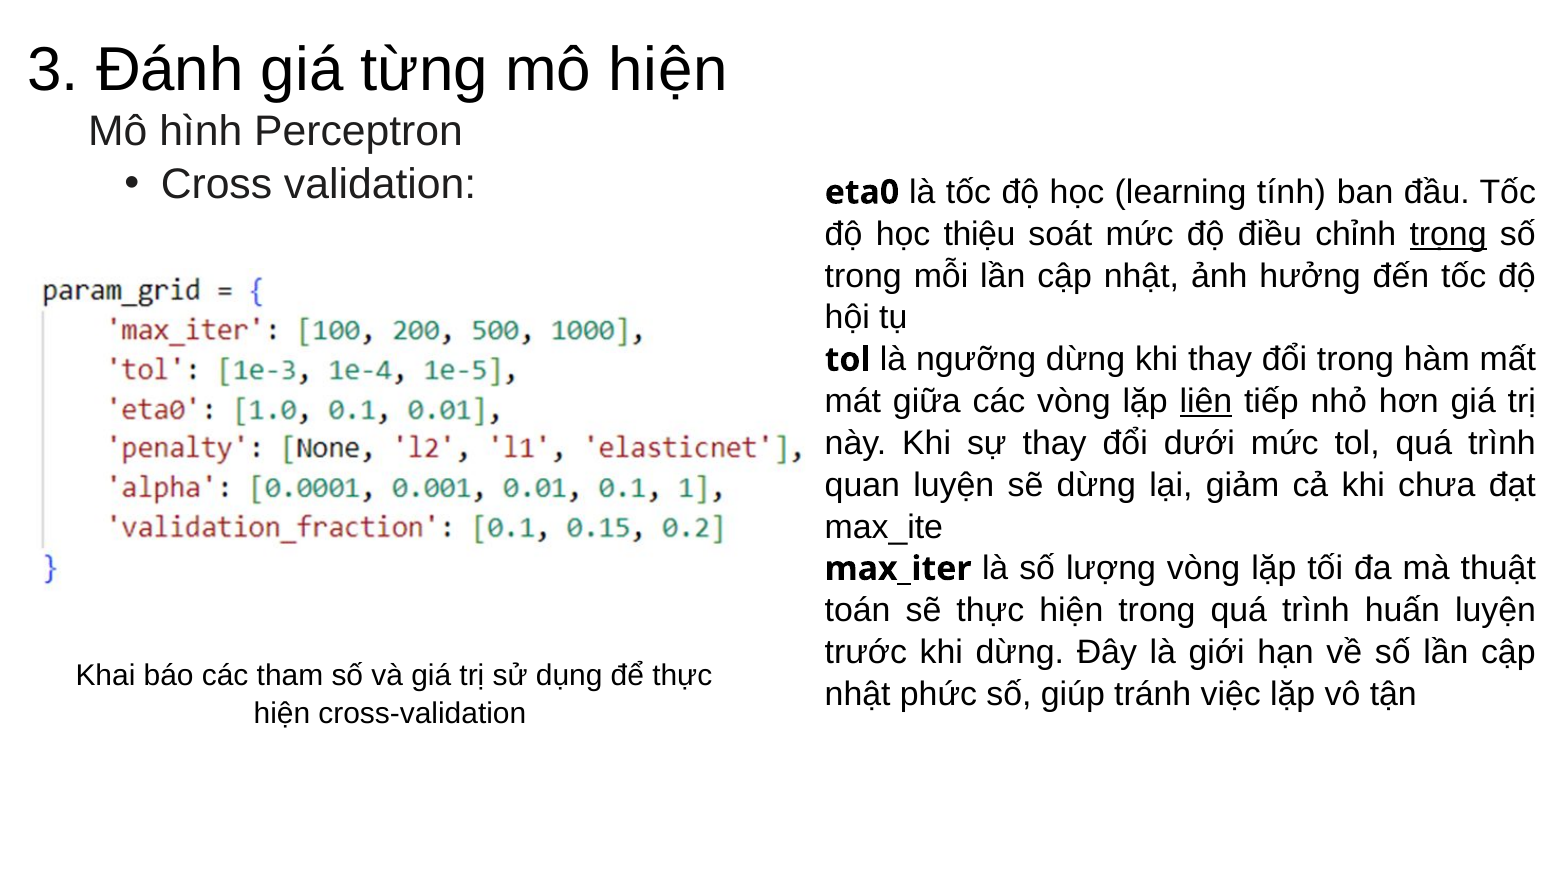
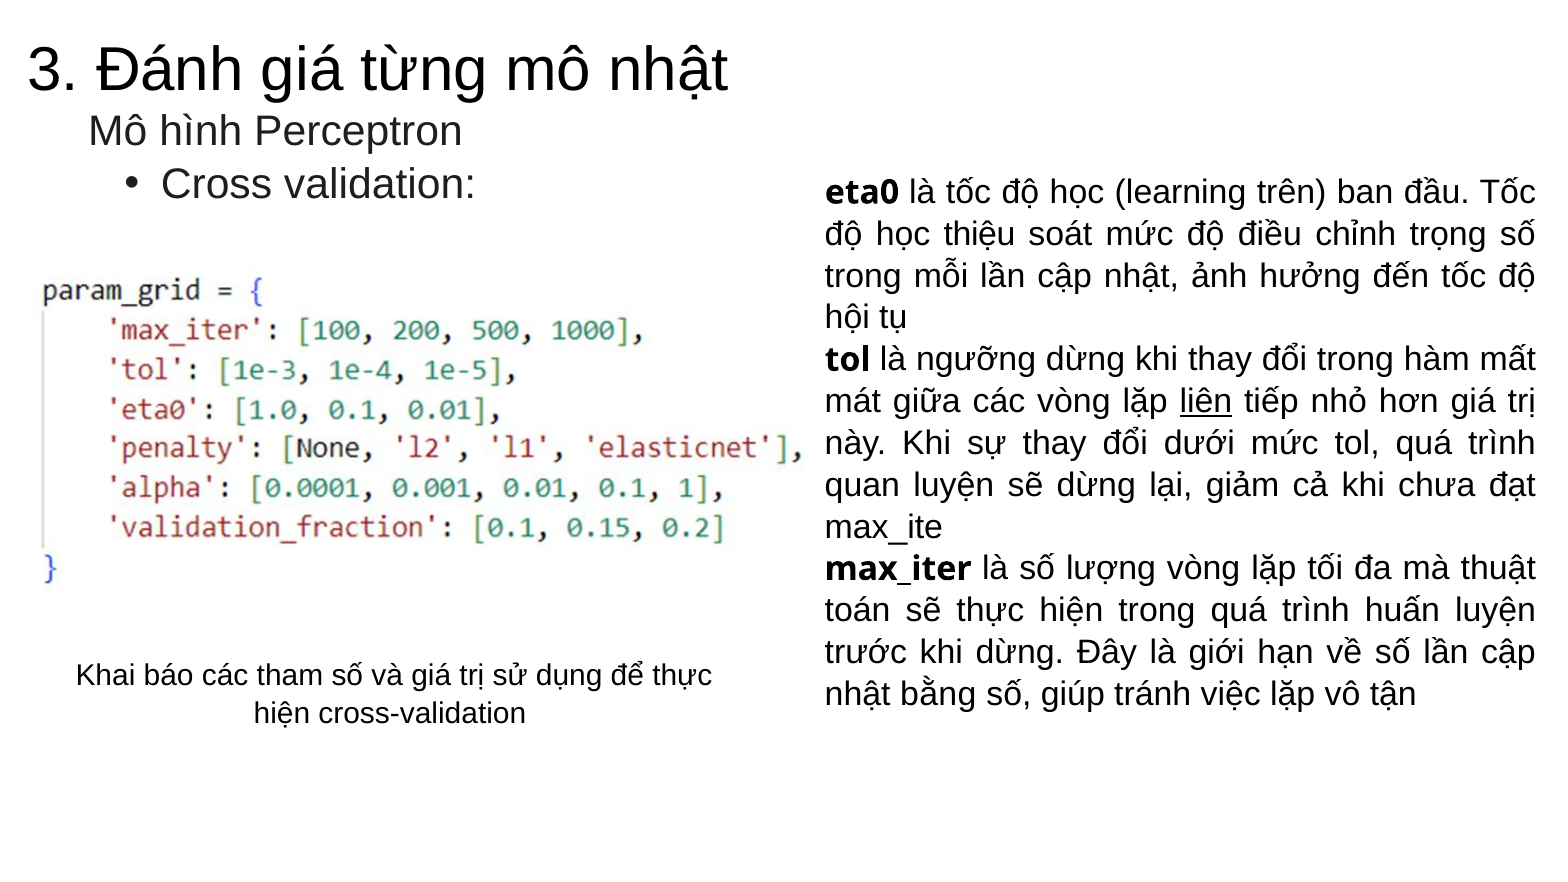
mô hiện: hiện -> nhật (669, 70)
tính: tính -> trên (1292, 192)
trọng underline: present -> none (1448, 234)
phức: phức -> bằng (938, 694)
